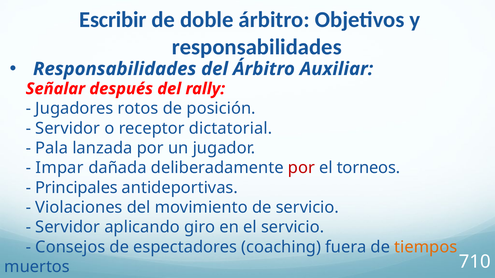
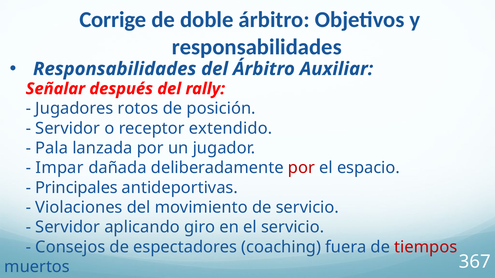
Escribir: Escribir -> Corrige (113, 20)
dictatorial: dictatorial -> extendido (231, 129)
torneos: torneos -> espacio (368, 168)
tiempos colour: orange -> red (426, 247)
710: 710 -> 367 (475, 262)
